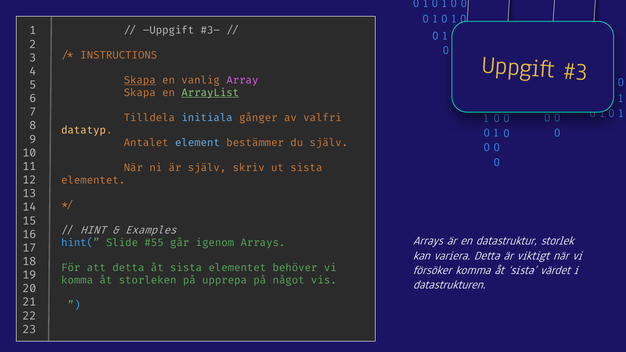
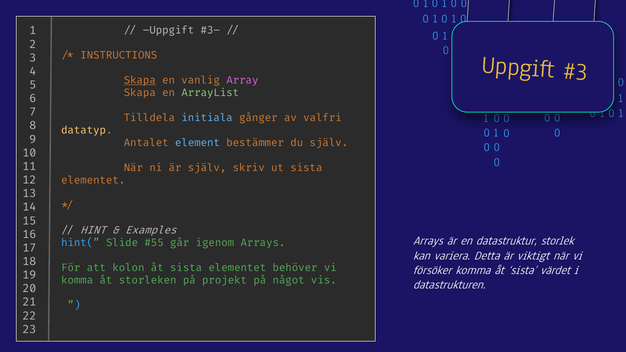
ArrayList underline: present -> none (210, 93)
att detta: detta -> kolon (128, 268)
upprepa: upprepa -> projekt (225, 281)
